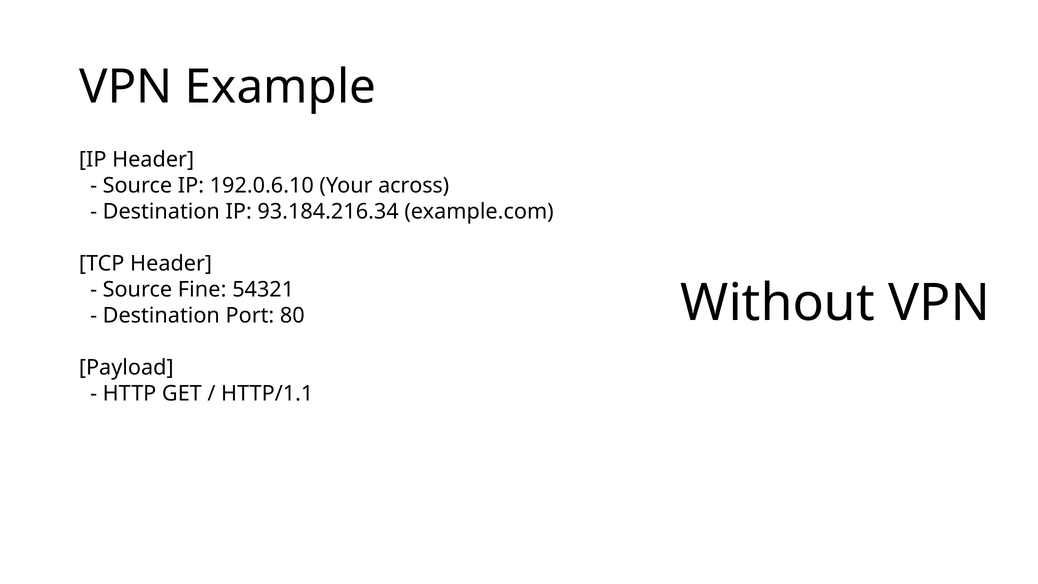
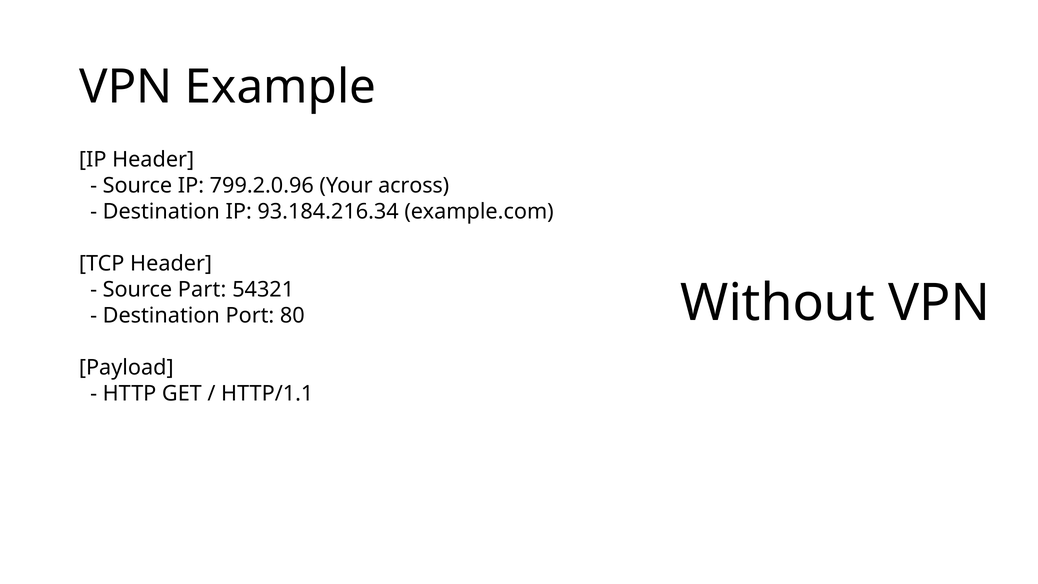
192.0.6.10: 192.0.6.10 -> 799.2.0.96 (262, 186)
Fine: Fine -> Part (202, 289)
